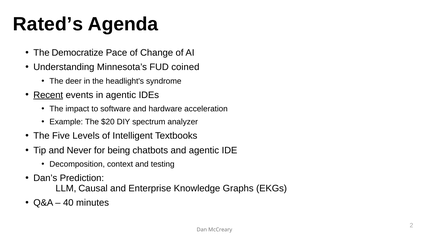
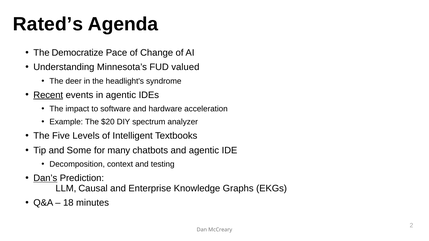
coined: coined -> valued (185, 67)
Never: Never -> Some (79, 151)
being: being -> many (119, 151)
Dan’s underline: none -> present (45, 178)
40: 40 -> 18 (68, 203)
